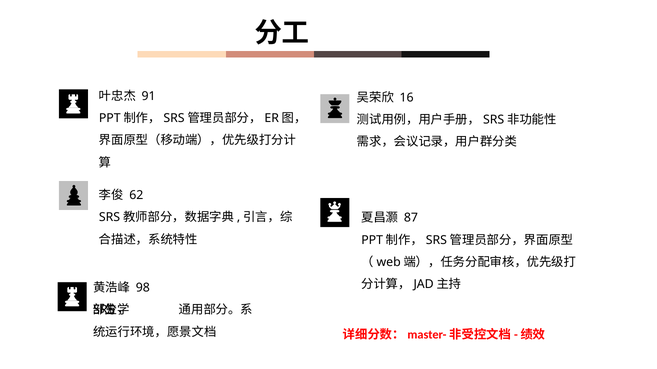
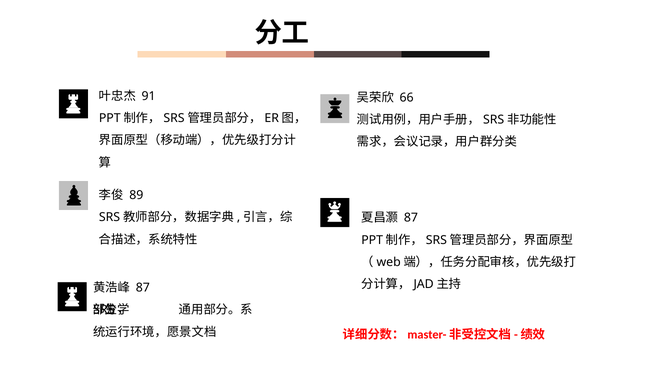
16: 16 -> 66 (407, 98)
62: 62 -> 89 (136, 196)
98: 98 -> 87 (143, 288)
